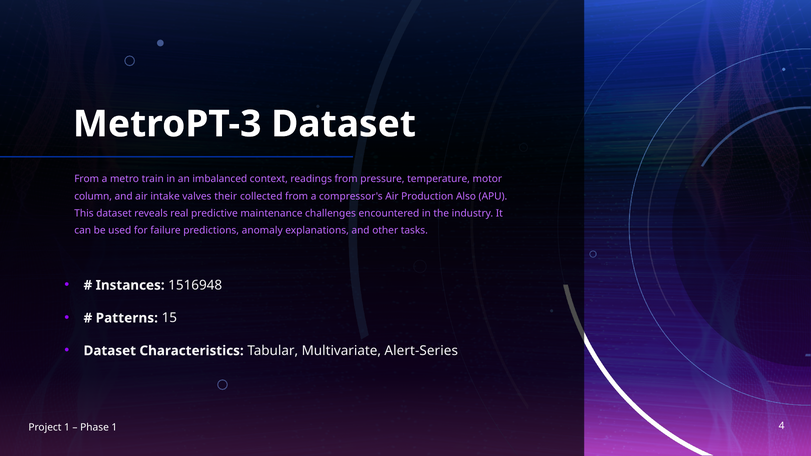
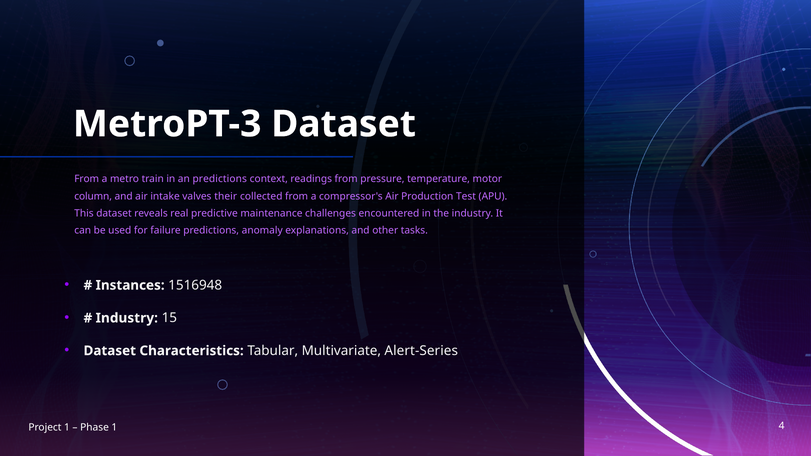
an imbalanced: imbalanced -> predictions (220, 179)
Also: Also -> Test (466, 196)
Patterns: Patterns -> Industry (127, 318)
